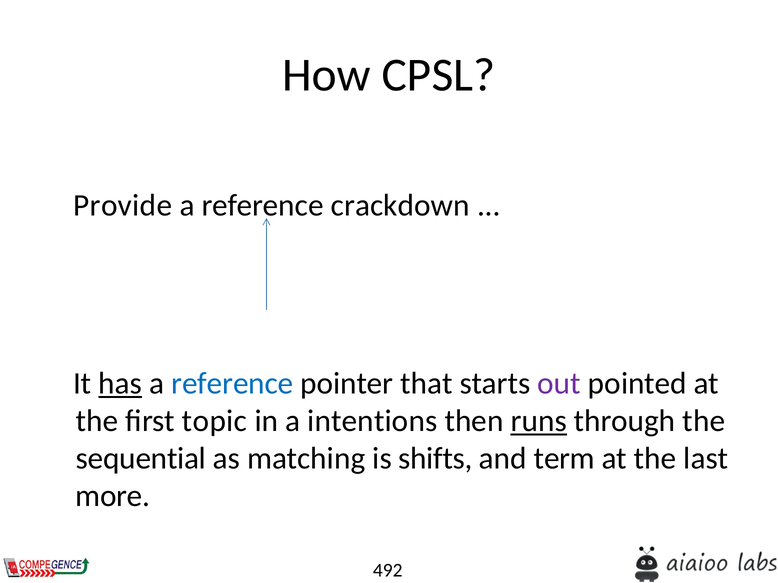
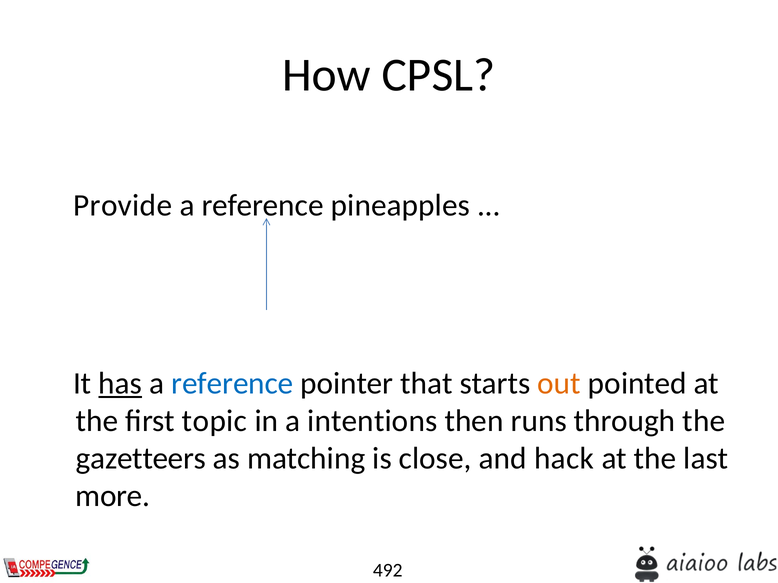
crackdown: crackdown -> pineapples (400, 206)
out colour: purple -> orange (559, 384)
runs underline: present -> none (539, 421)
sequential: sequential -> gazetteers (141, 459)
shifts: shifts -> close (435, 459)
term: term -> hack (564, 459)
